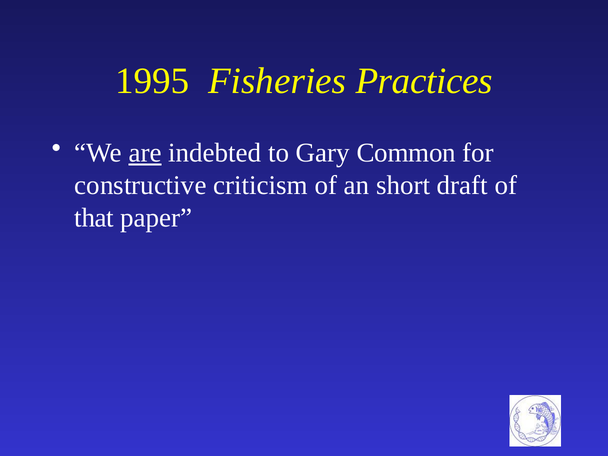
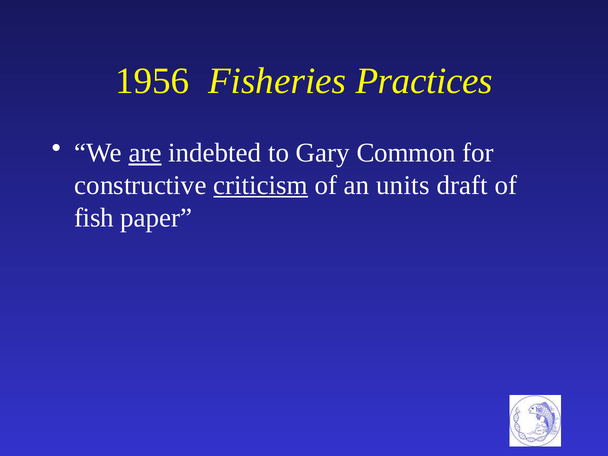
1995: 1995 -> 1956 (152, 81)
criticism underline: none -> present (261, 185)
short: short -> units (403, 185)
that: that -> fish (94, 218)
